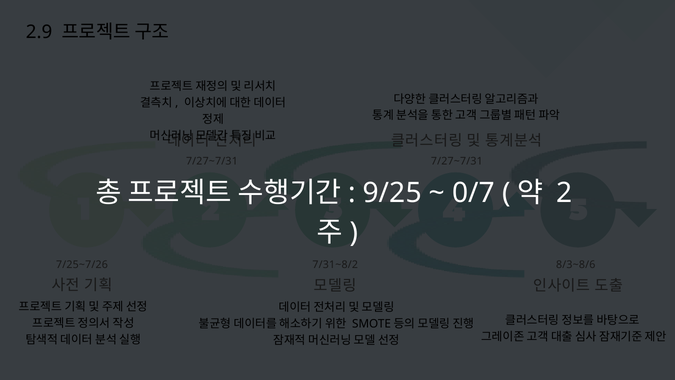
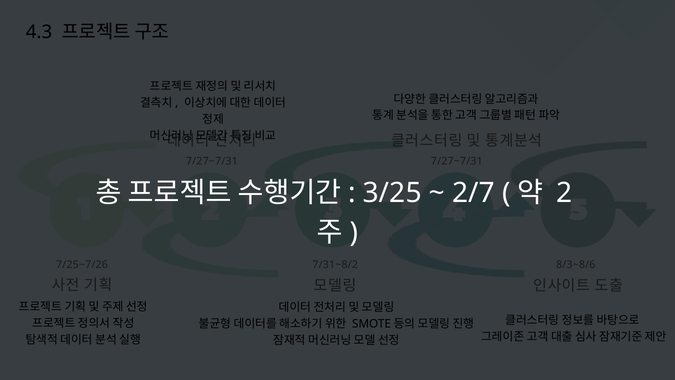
2.9: 2.9 -> 4.3 (39, 32)
9/25: 9/25 -> 3/25 (392, 193)
0/7: 0/7 -> 2/7 (474, 193)
